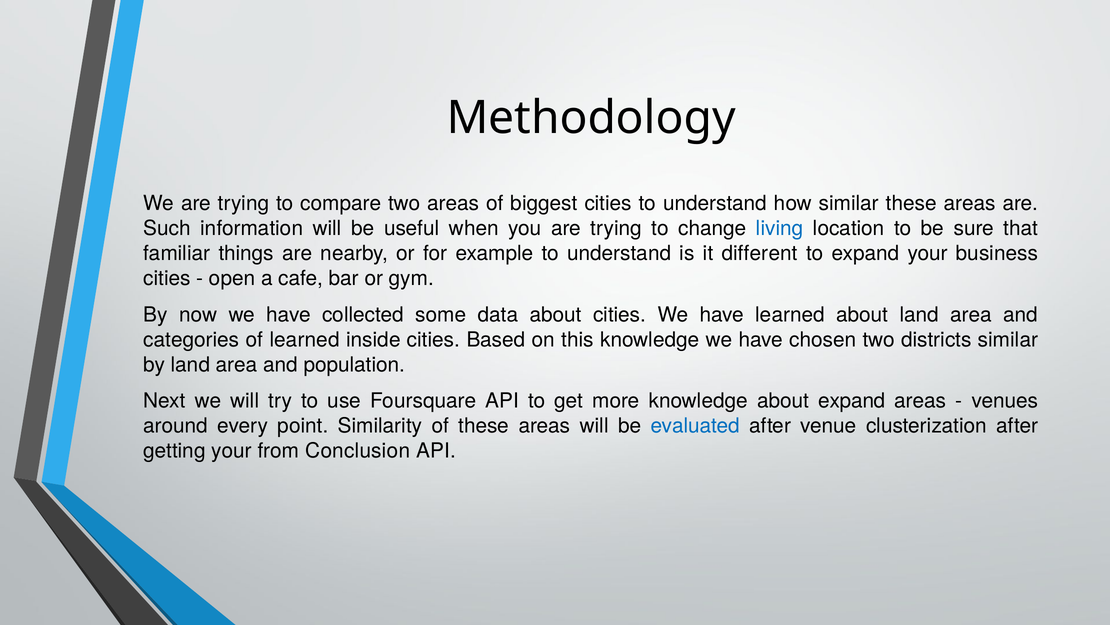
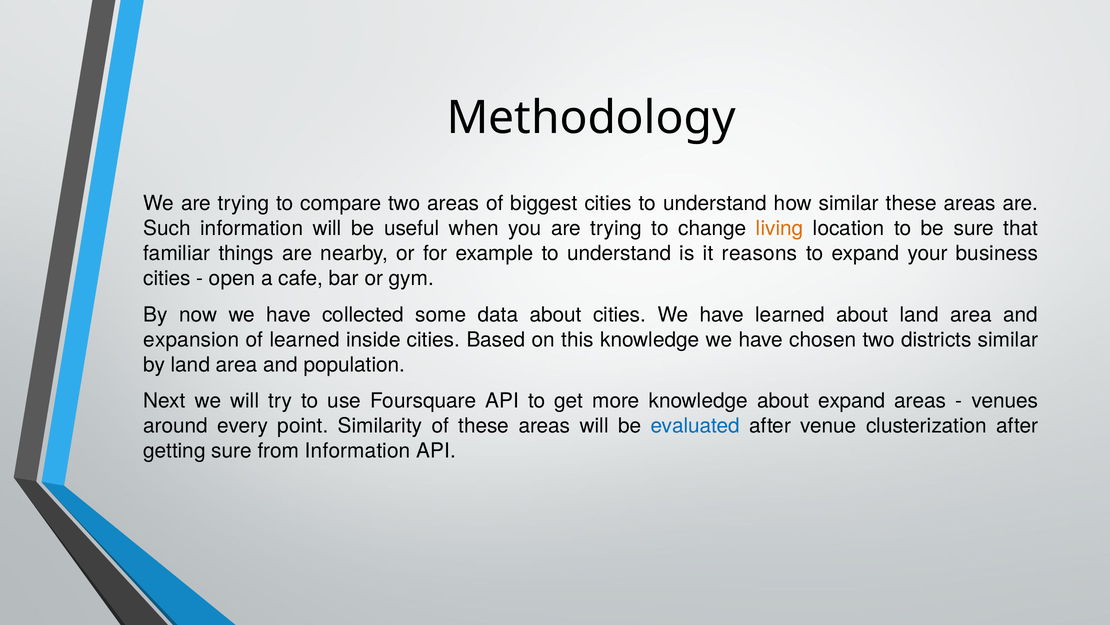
living colour: blue -> orange (780, 228)
different: different -> reasons (760, 253)
categories: categories -> expansion (191, 339)
getting your: your -> sure (232, 450)
from Conclusion: Conclusion -> Information (358, 450)
